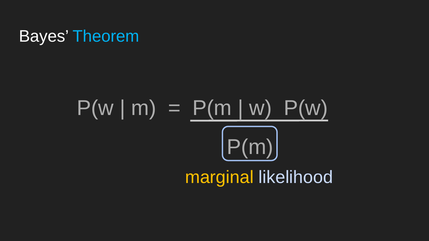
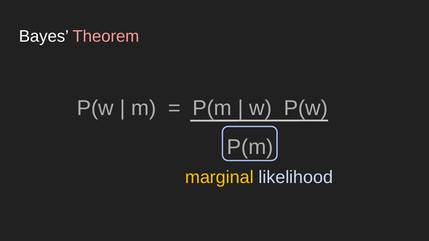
Theorem colour: light blue -> pink (106, 36)
